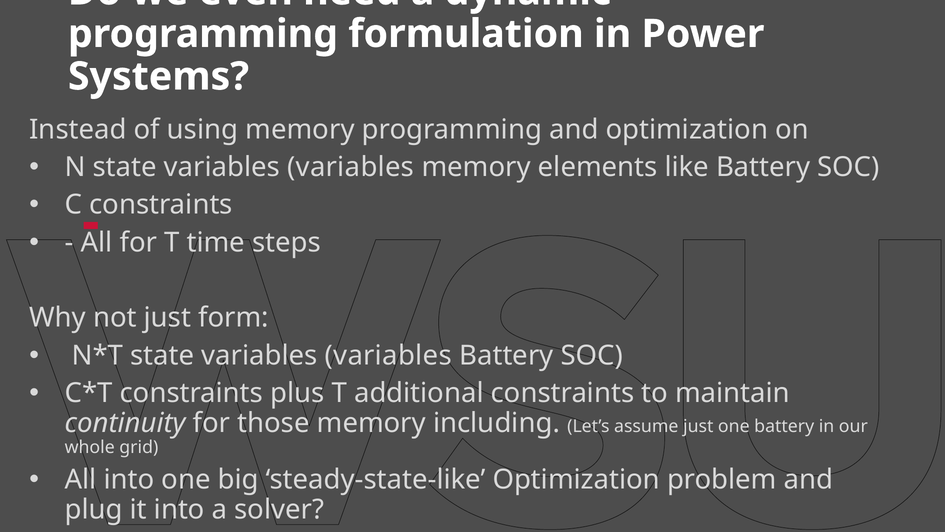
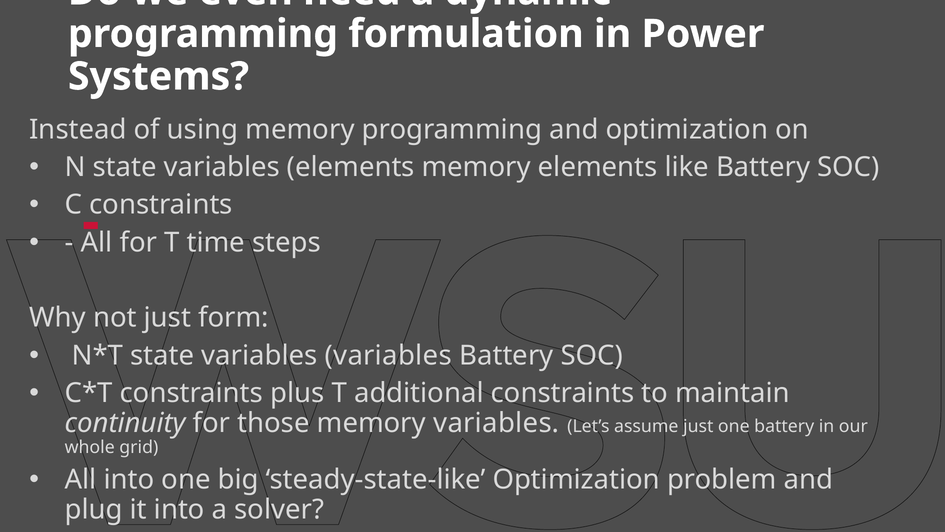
N state variables variables: variables -> elements (351, 167)
memory including: including -> variables (496, 423)
